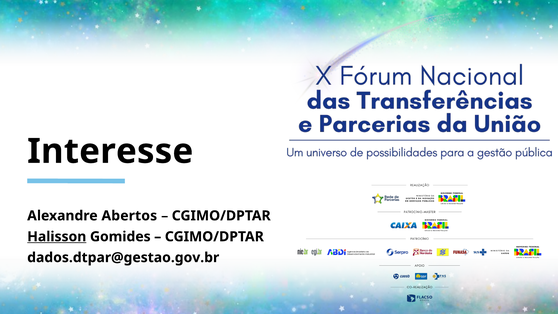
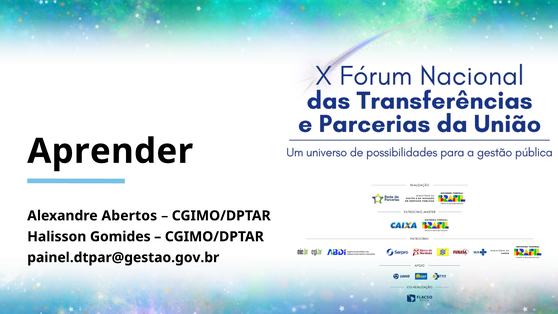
Interesse: Interesse -> Aprender (110, 151)
Halisson underline: present -> none (57, 237)
dados.dtpar@gestao.gov.br: dados.dtpar@gestao.gov.br -> painel.dtpar@gestao.gov.br (123, 257)
